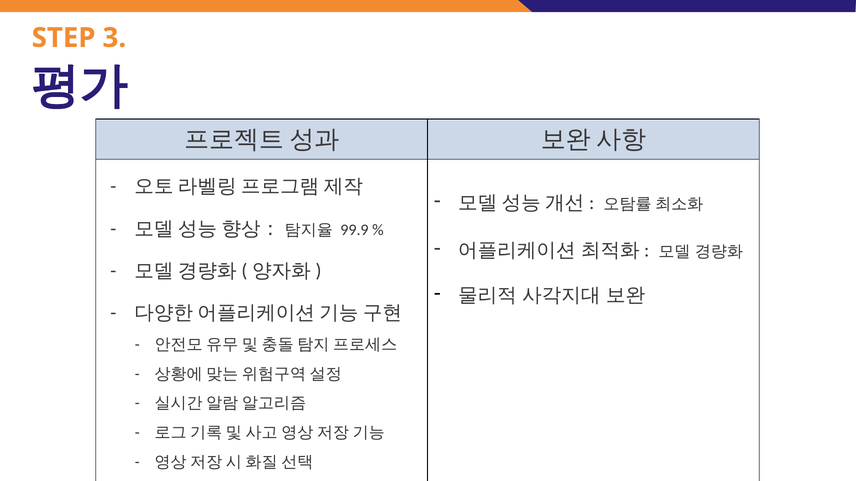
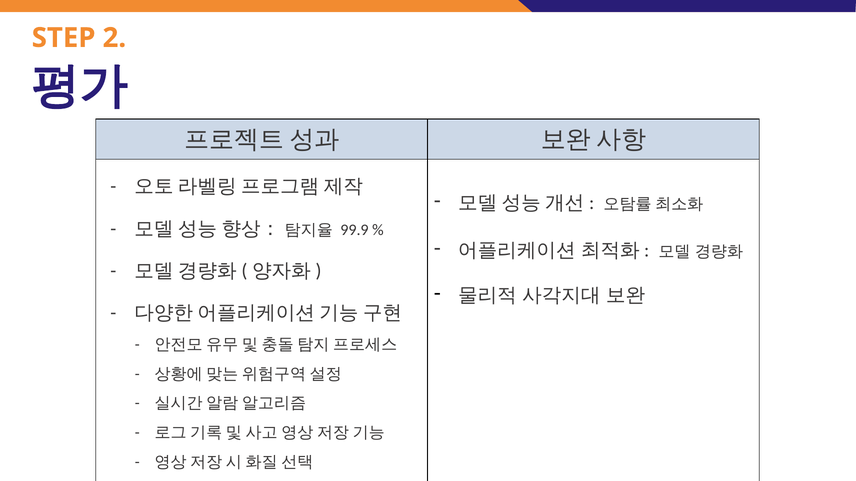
3: 3 -> 2 (114, 38)
